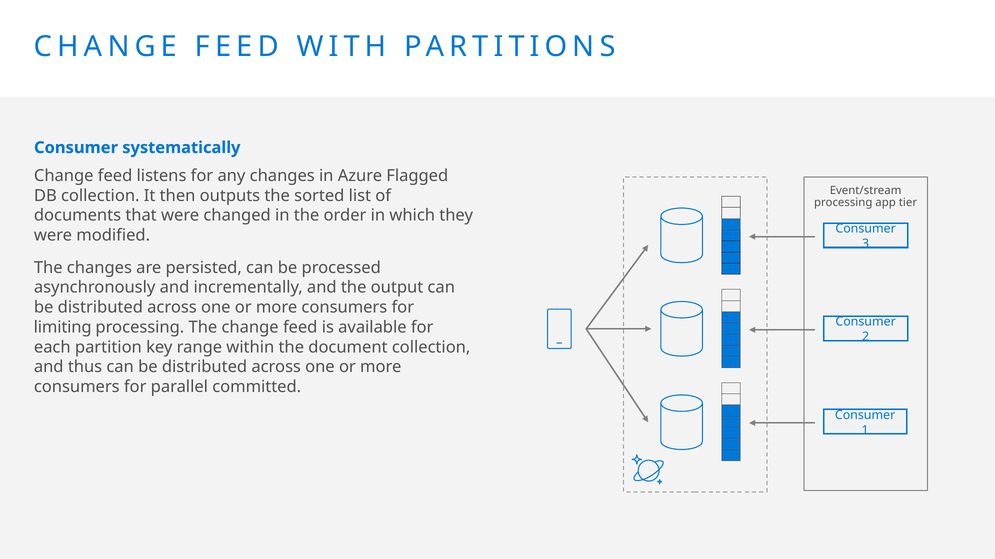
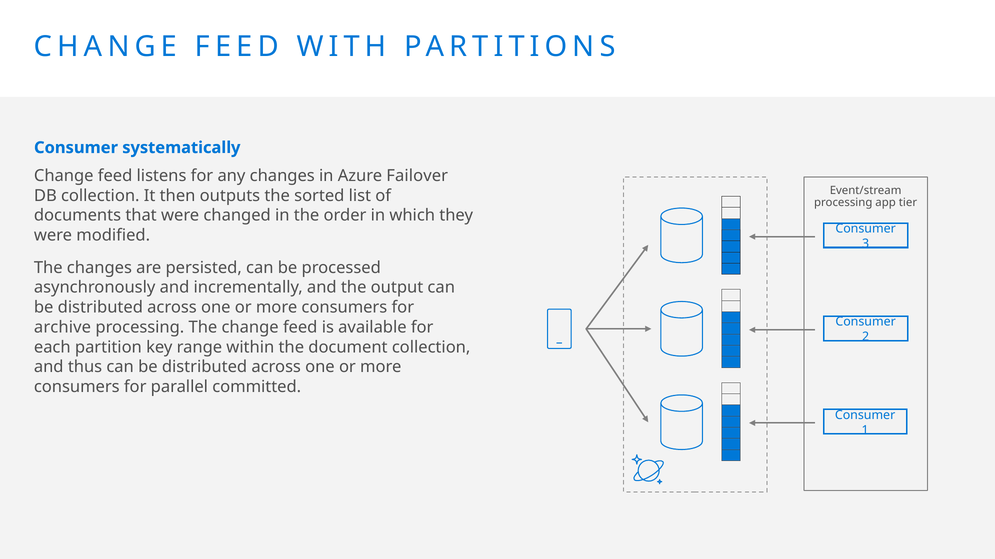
Flagged: Flagged -> Failover (417, 176)
limiting: limiting -> archive (63, 328)
